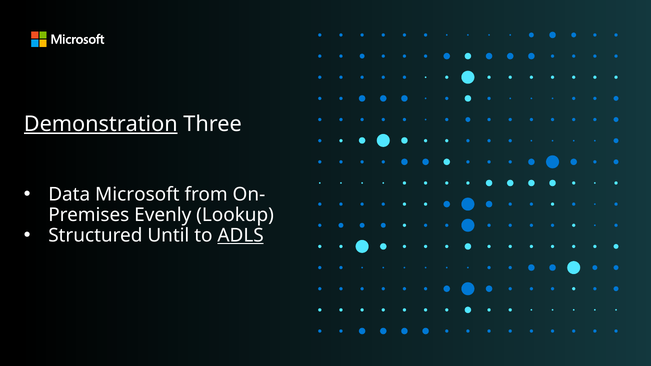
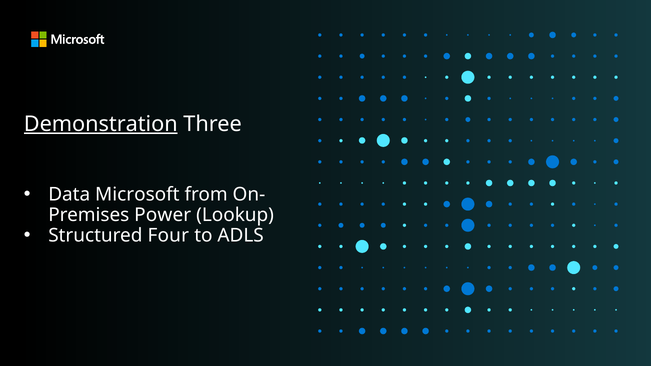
Evenly: Evenly -> Power (163, 215)
Until: Until -> Four (168, 235)
ADLS underline: present -> none (241, 235)
